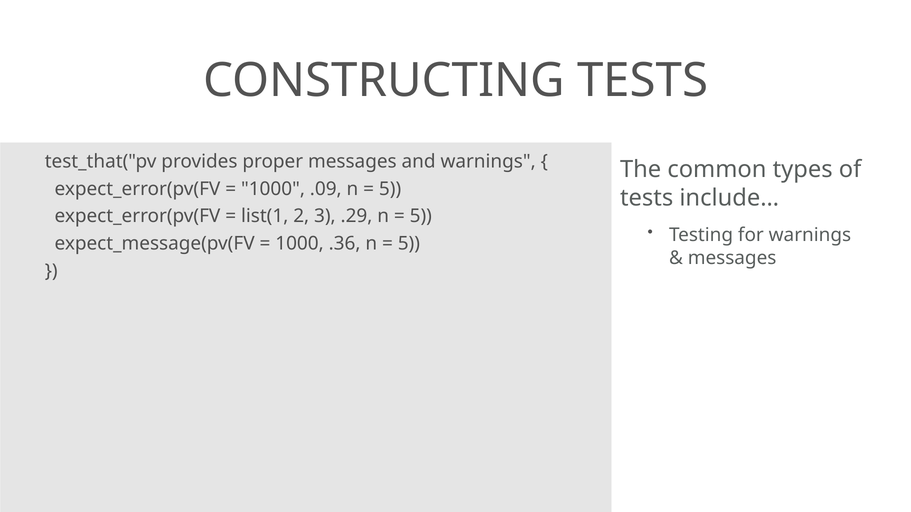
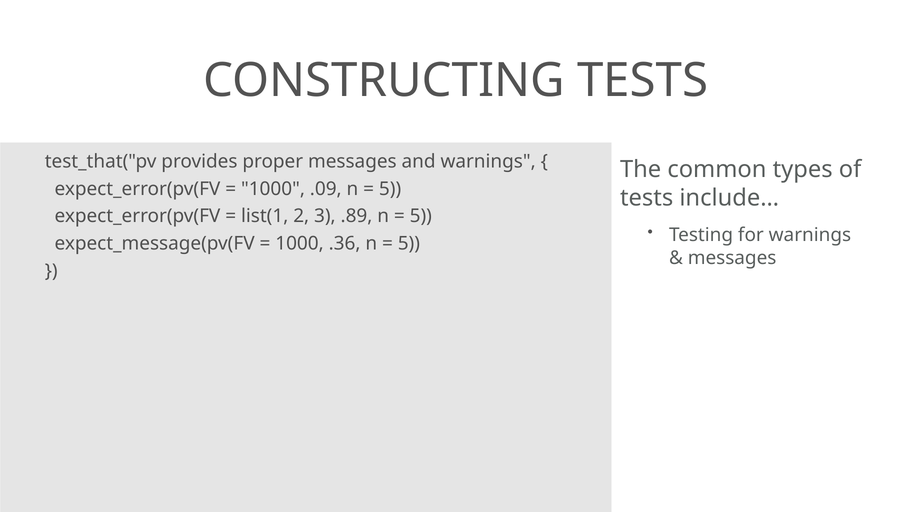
.29: .29 -> .89 (357, 216)
